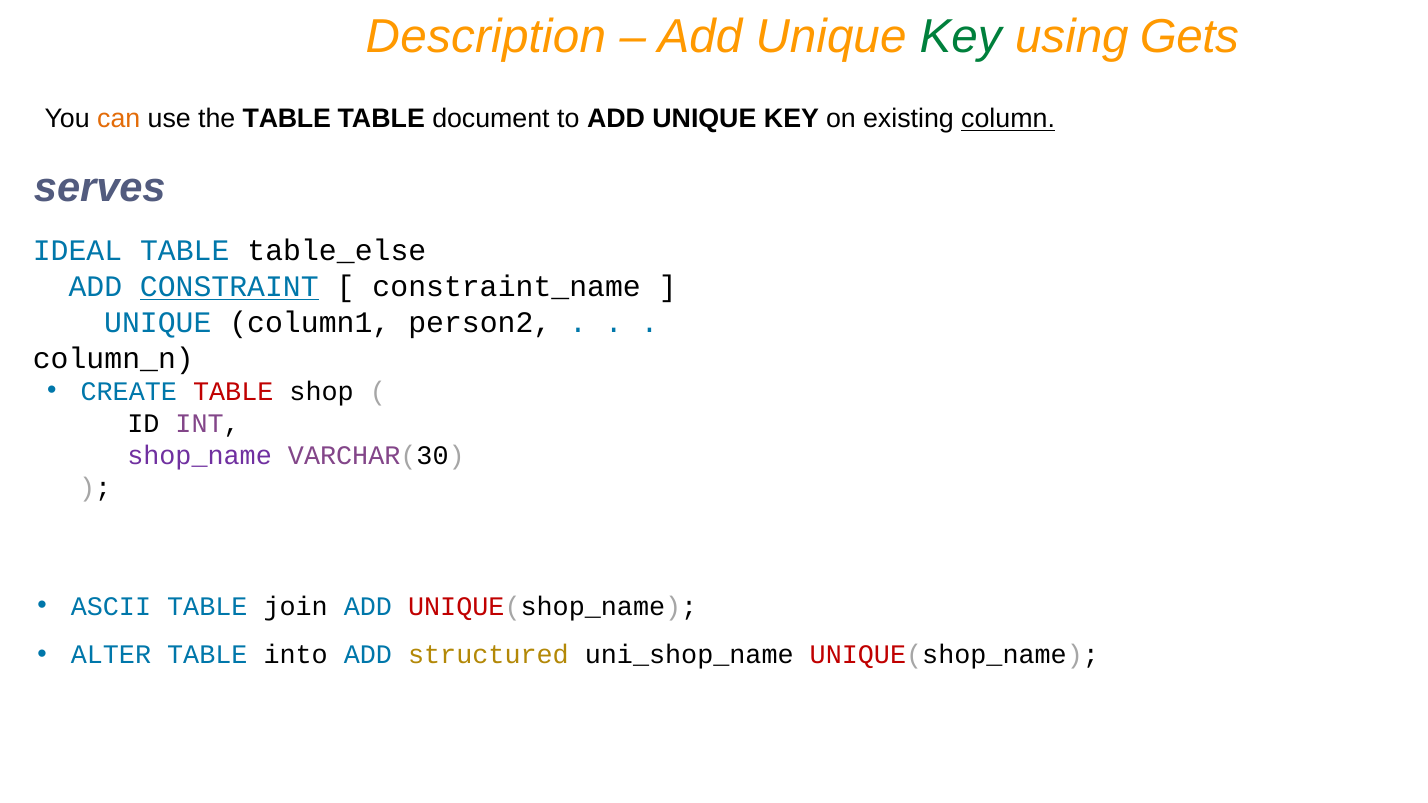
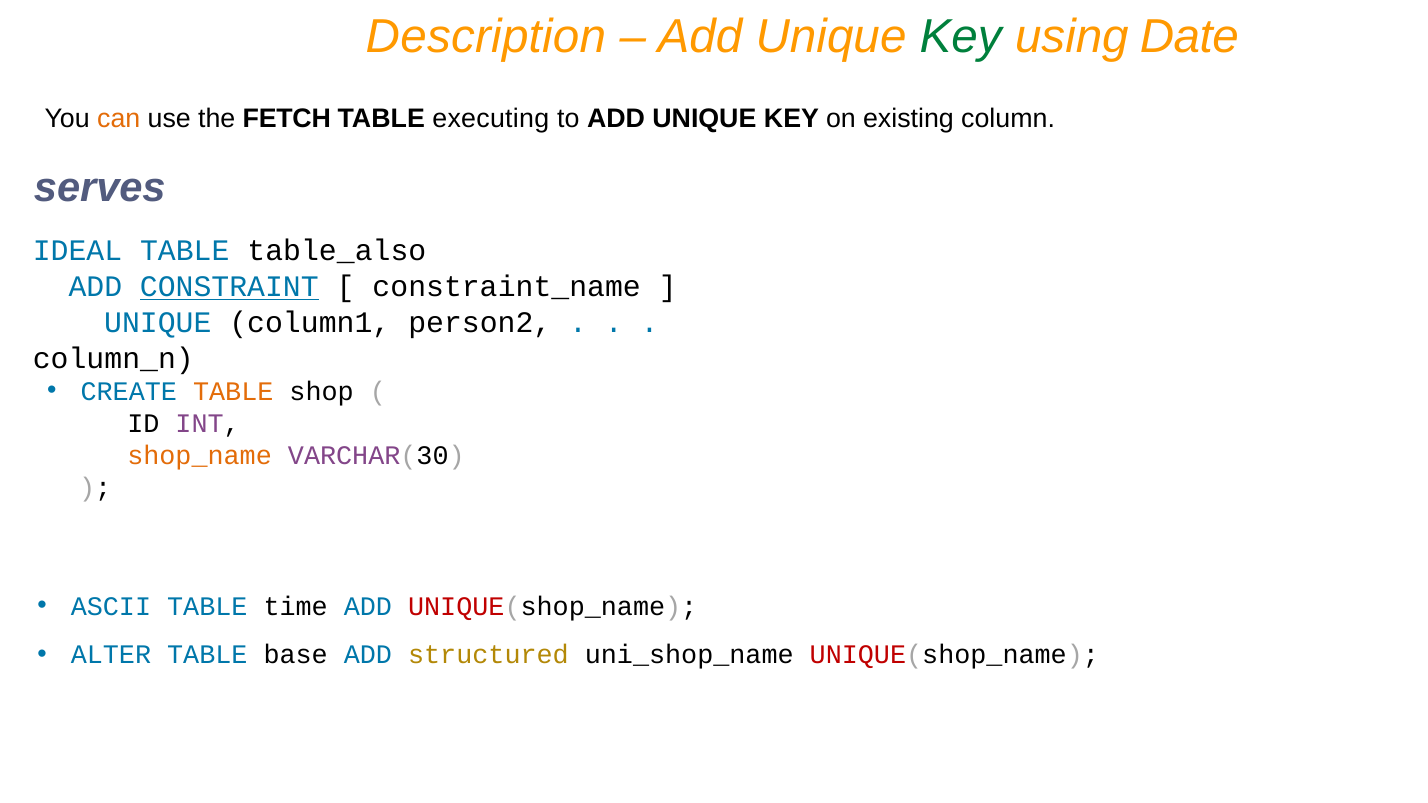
Gets: Gets -> Date (1189, 37)
the TABLE: TABLE -> FETCH (287, 119)
document: document -> executing (491, 119)
column underline: present -> none (1008, 119)
table_else: table_else -> table_also (337, 251)
TABLE colour: red -> orange (233, 391)
shop_name colour: purple -> orange (200, 456)
join: join -> time (296, 607)
into: into -> base (296, 655)
